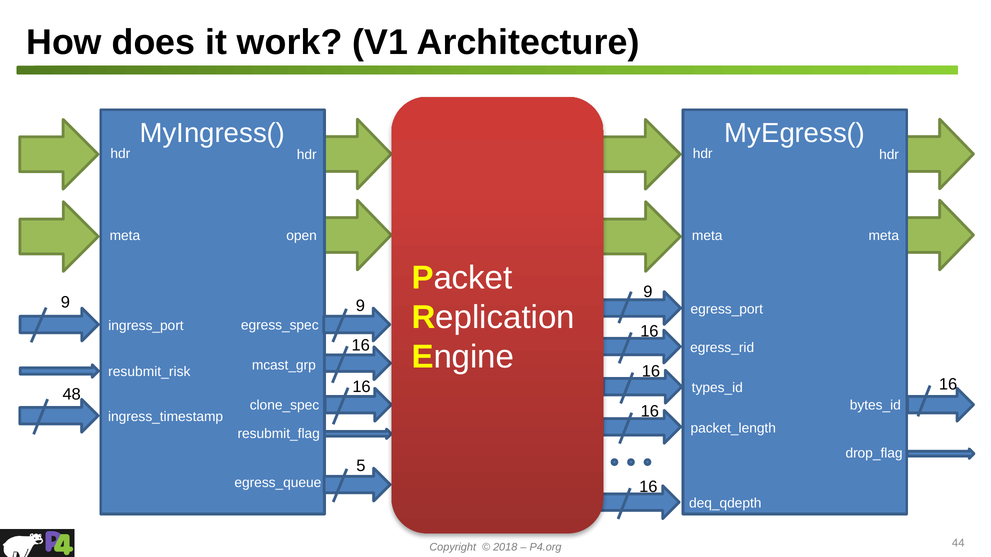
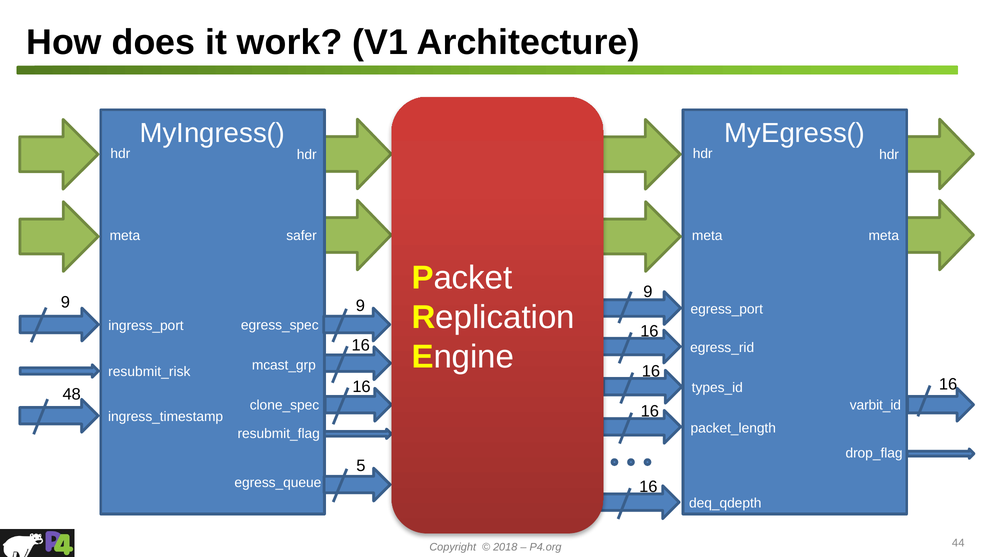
open: open -> safer (302, 236)
bytes_id: bytes_id -> varbit_id (875, 406)
